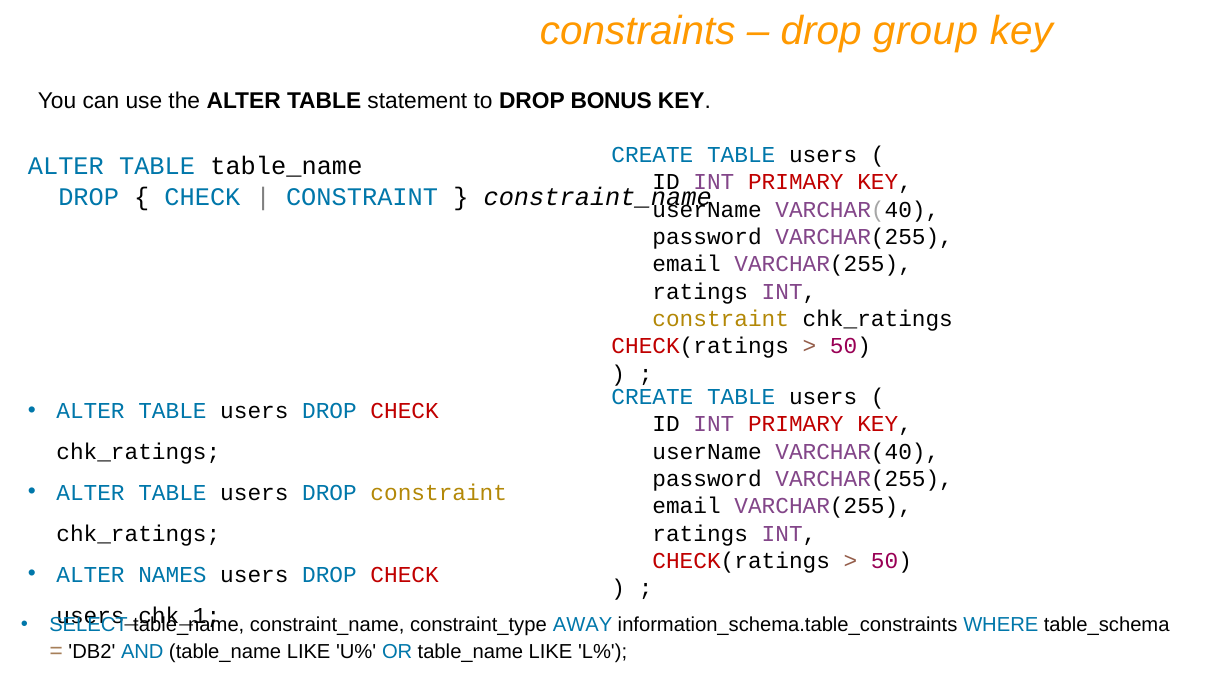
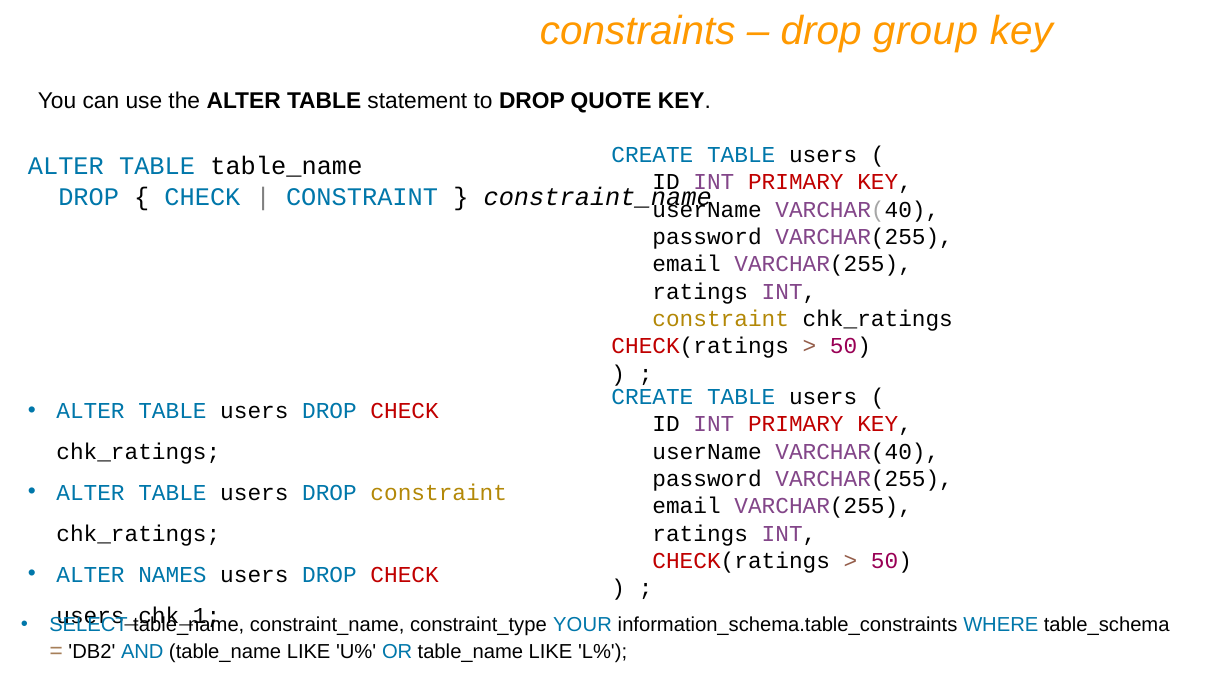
BONUS: BONUS -> QUOTE (611, 101)
AWAY: AWAY -> YOUR (582, 625)
